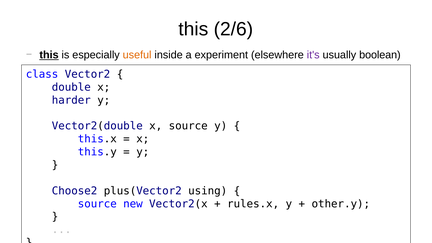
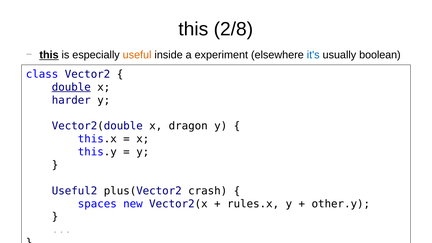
2/6: 2/6 -> 2/8 (234, 29)
it's colour: purple -> blue (313, 55)
double underline: none -> present (71, 87)
x source: source -> dragon (188, 126)
Choose2: Choose2 -> Useful2 (75, 191)
using: using -> crash (208, 191)
source: source -> spaces (97, 204)
